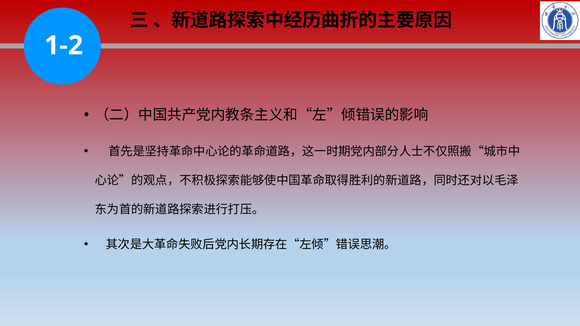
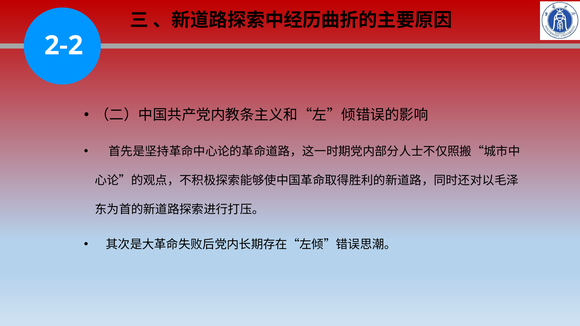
1-2: 1-2 -> 2-2 (64, 46)
